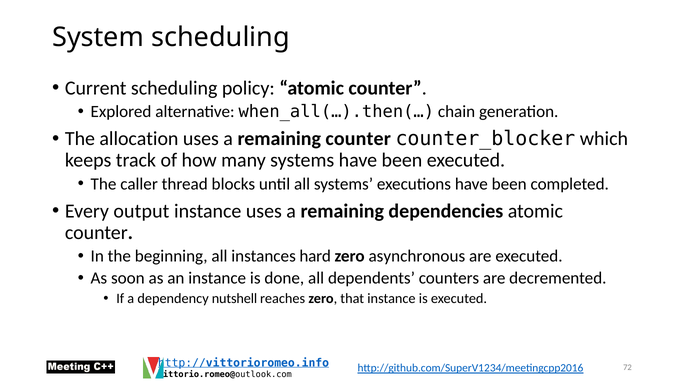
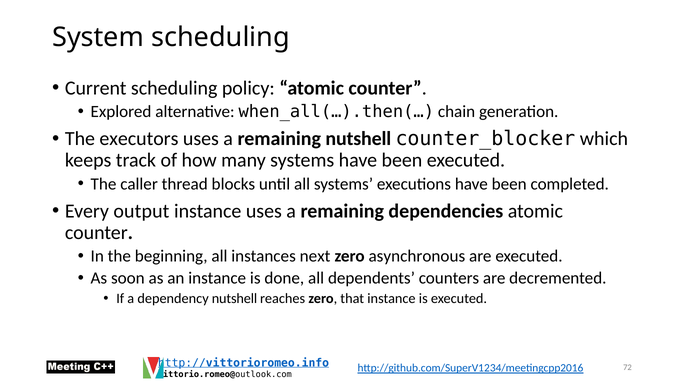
allocation: allocation -> executors (139, 139)
remaining counter: counter -> nutshell (358, 139)
hard: hard -> next (315, 256)
